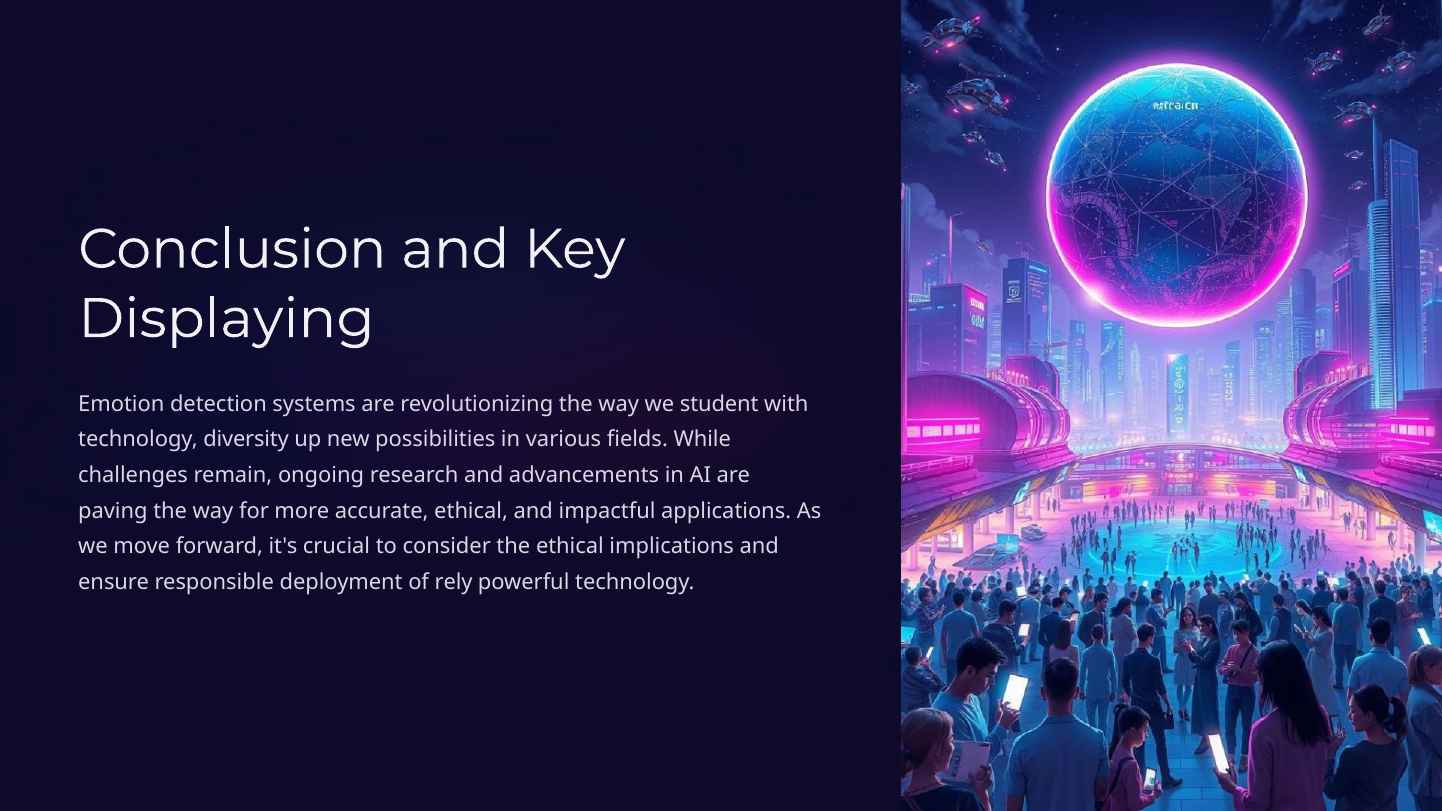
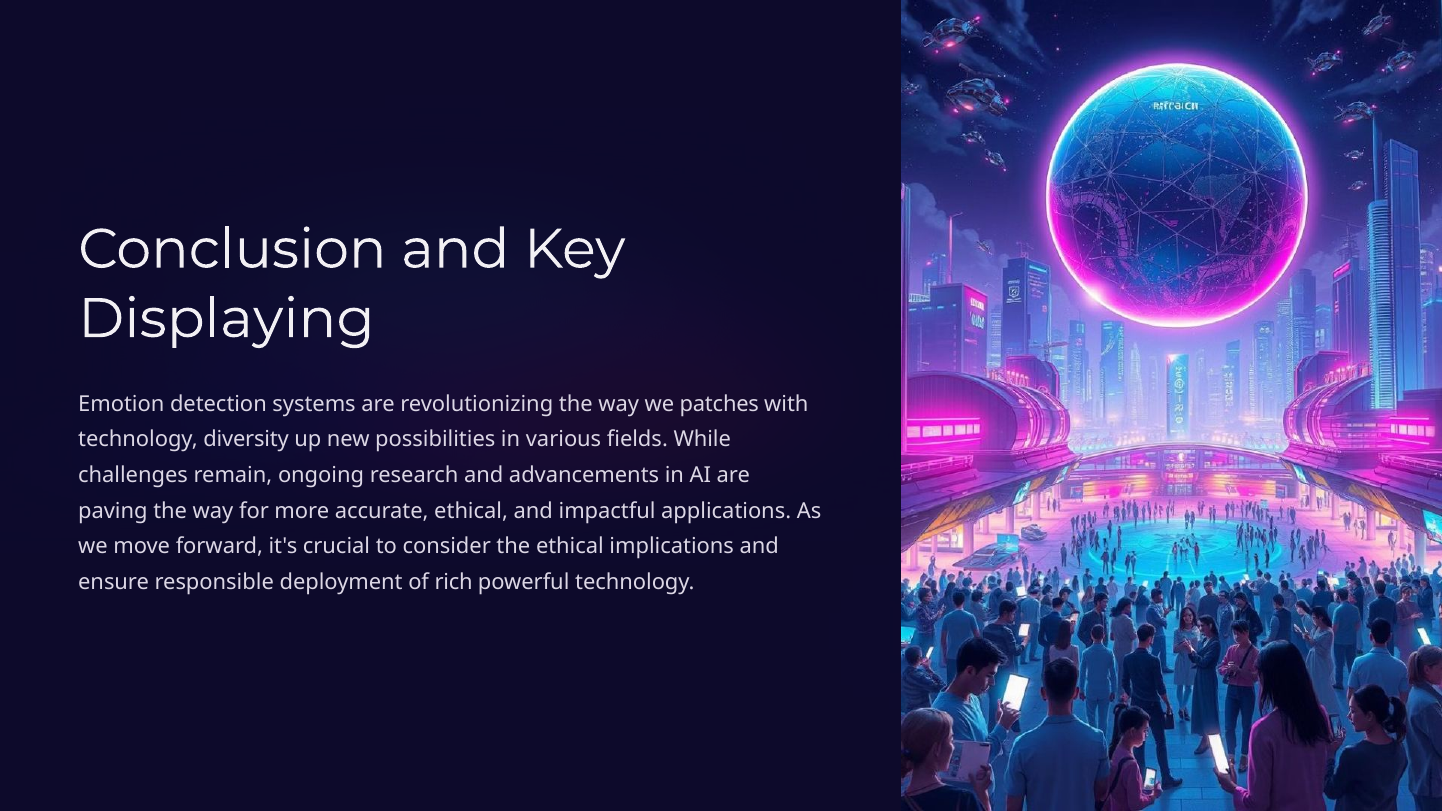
student: student -> patches (719, 404)
rely: rely -> rich (454, 582)
